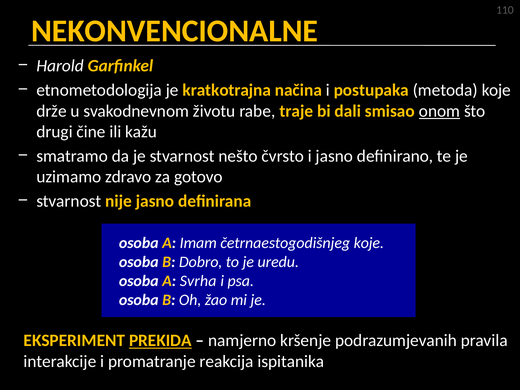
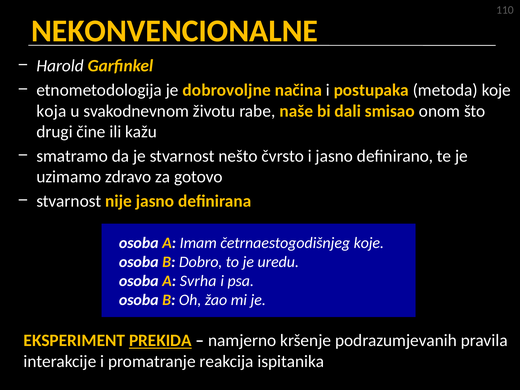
kratkotrajna: kratkotrajna -> dobrovoljne (227, 90)
drže: drže -> koja (51, 111)
traje: traje -> naše (296, 111)
onom underline: present -> none (440, 111)
